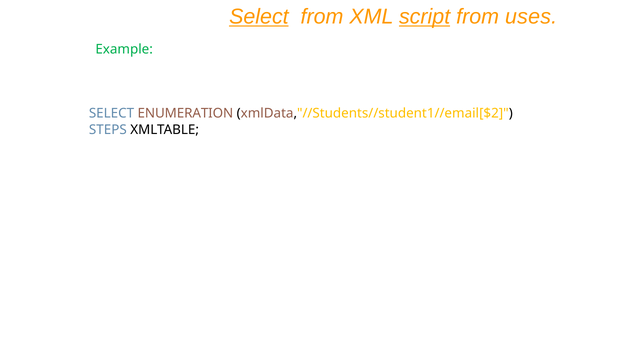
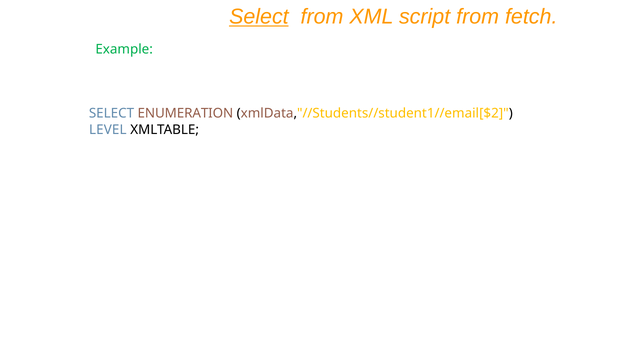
script underline: present -> none (425, 17)
uses: uses -> fetch (531, 17)
STEPS: STEPS -> LEVEL (108, 129)
